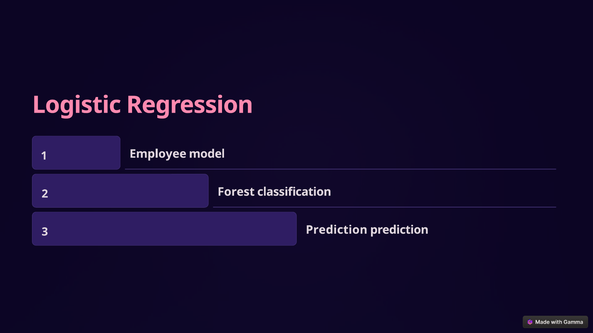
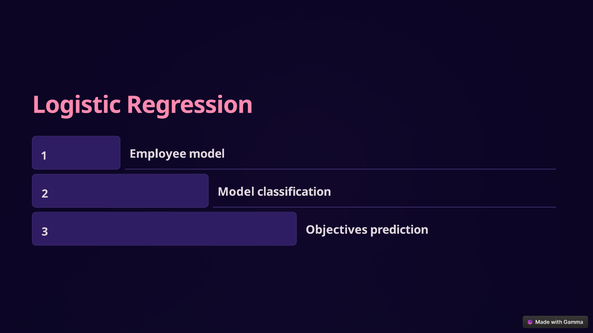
2 Forest: Forest -> Model (236, 192)
3 Prediction: Prediction -> Objectives (337, 230)
